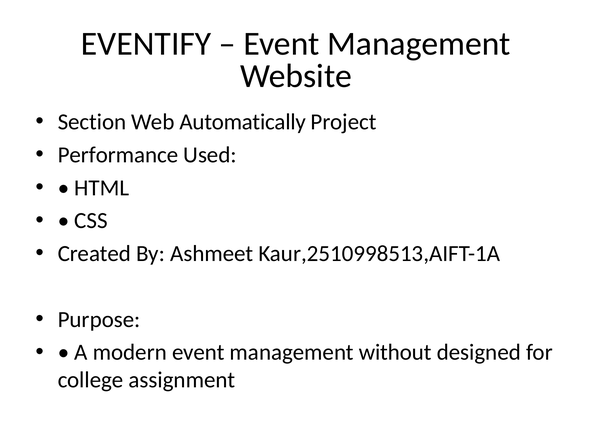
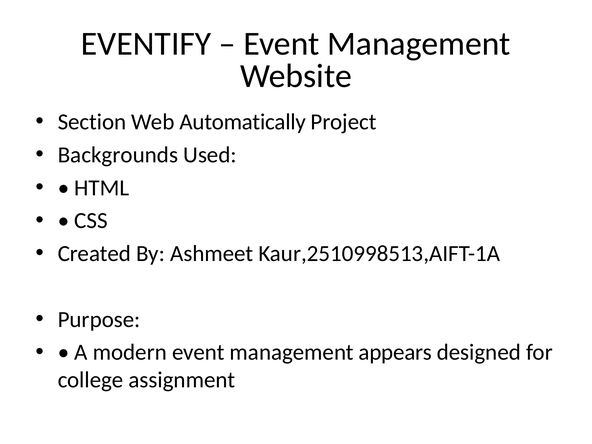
Performance: Performance -> Backgrounds (118, 155)
without: without -> appears (395, 352)
